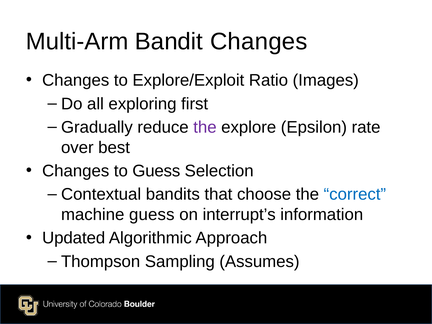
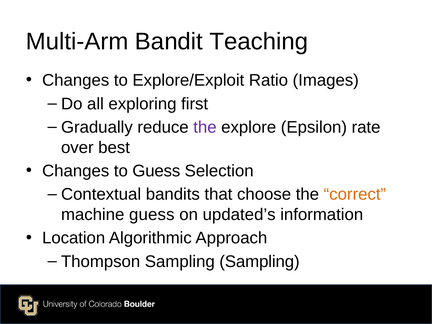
Bandit Changes: Changes -> Teaching (259, 42)
correct colour: blue -> orange (355, 194)
interrupt’s: interrupt’s -> updated’s (239, 215)
Updated: Updated -> Location (74, 238)
Sampling Assumes: Assumes -> Sampling (260, 262)
